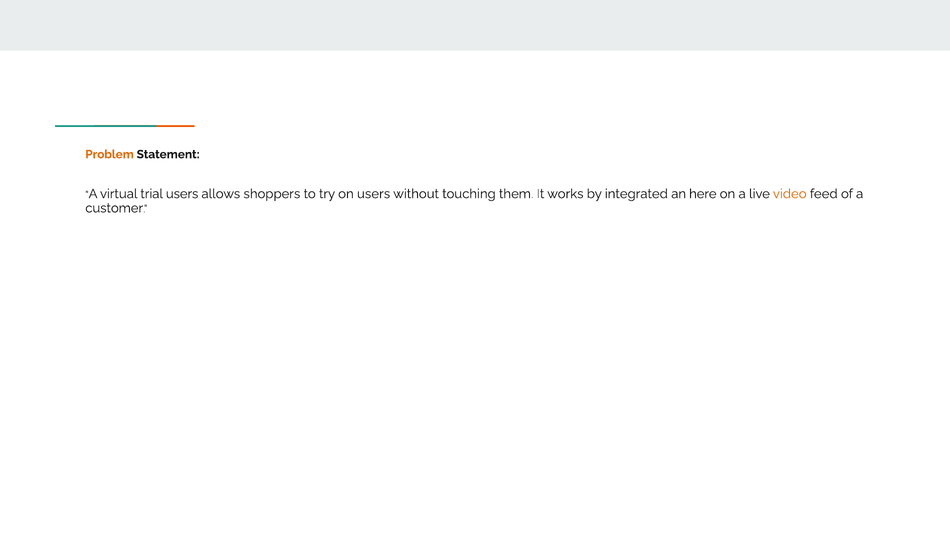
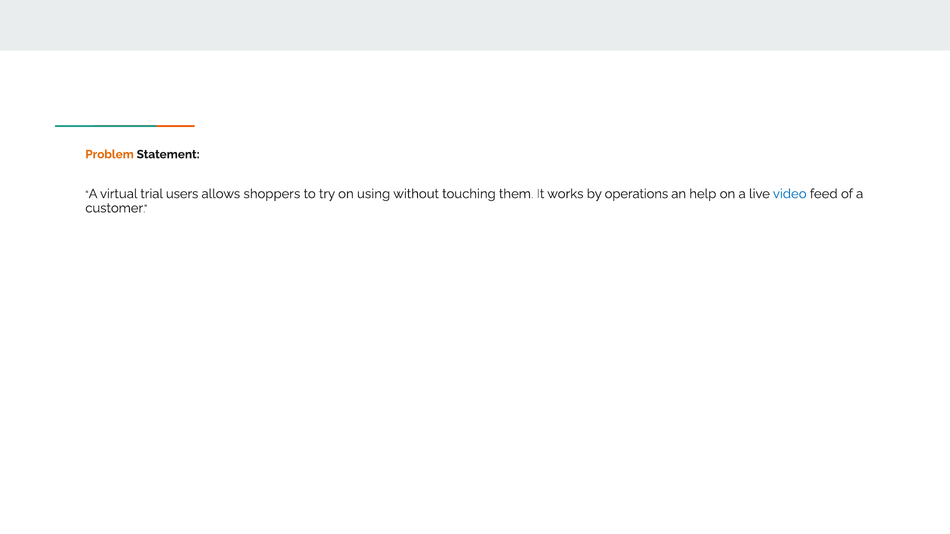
on users: users -> using (374, 194)
integrated: integrated -> operations (636, 194)
here: here -> help (703, 194)
video colour: orange -> blue (790, 194)
